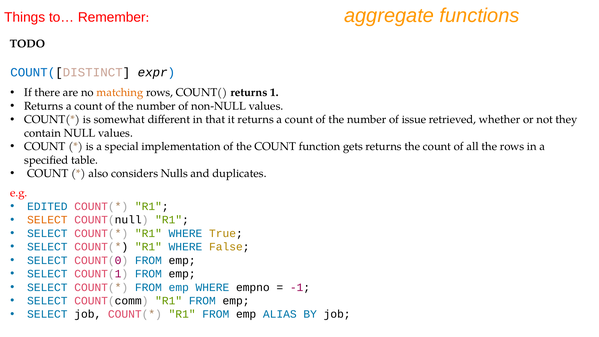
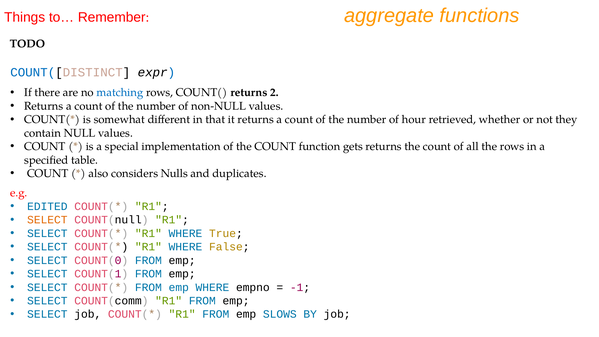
matching colour: orange -> blue (120, 93)
1: 1 -> 2 (274, 93)
issue: issue -> hour (414, 120)
ALIAS: ALIAS -> SLOWS (280, 314)
